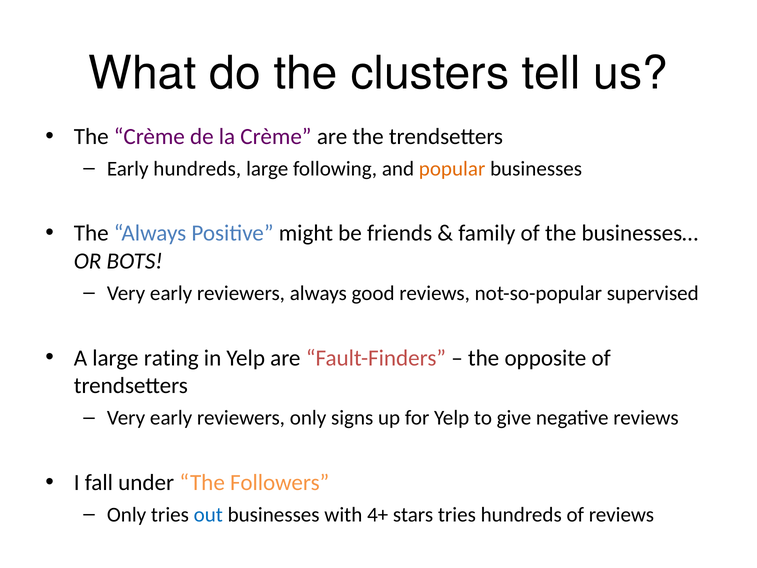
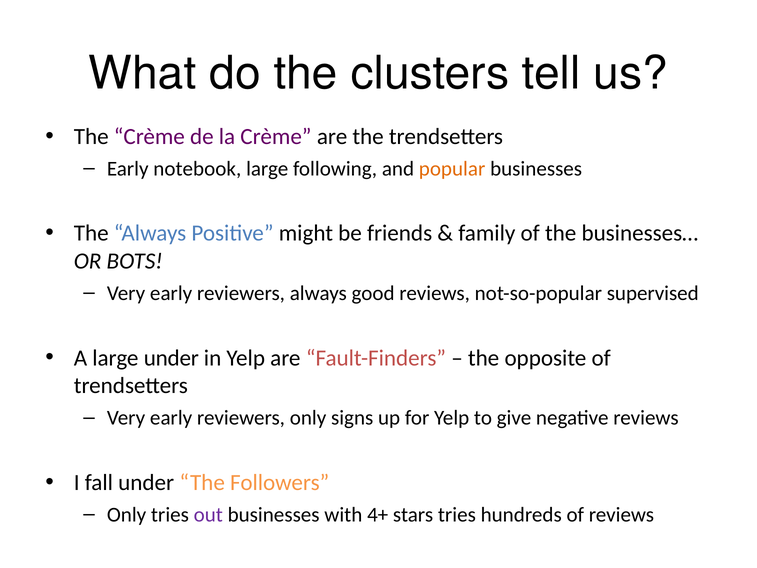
Early hundreds: hundreds -> notebook (197, 169)
large rating: rating -> under (171, 358)
out colour: blue -> purple (208, 514)
